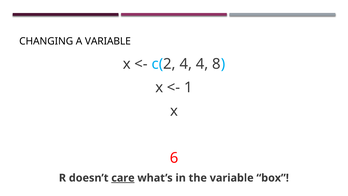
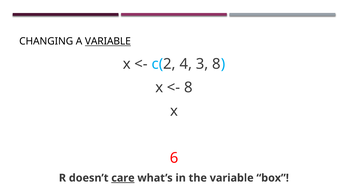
VARIABLE underline: none -> present (108, 41)
4 4: 4 -> 3 (202, 64)
1: 1 -> 8 (188, 87)
